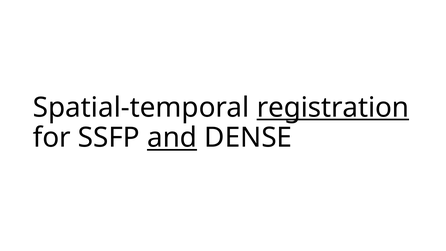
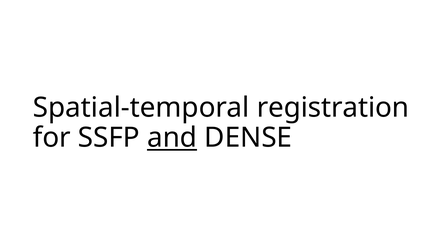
registration underline: present -> none (333, 108)
